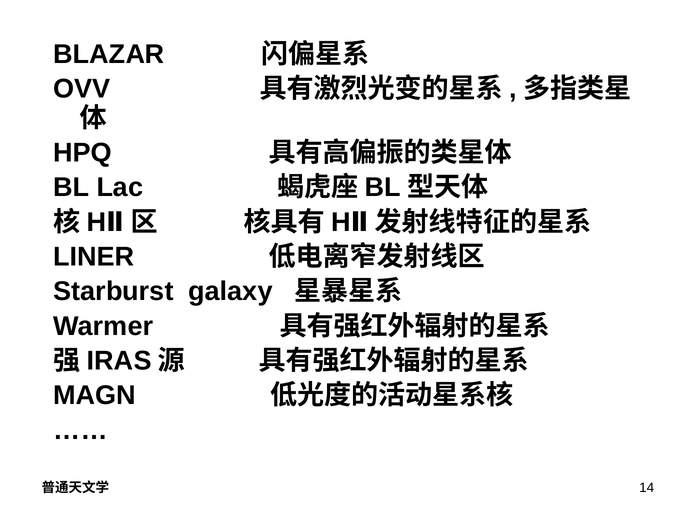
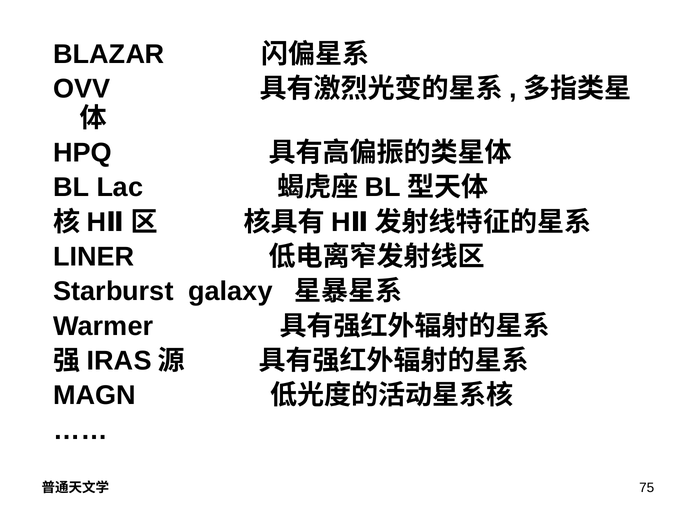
14: 14 -> 75 (647, 488)
